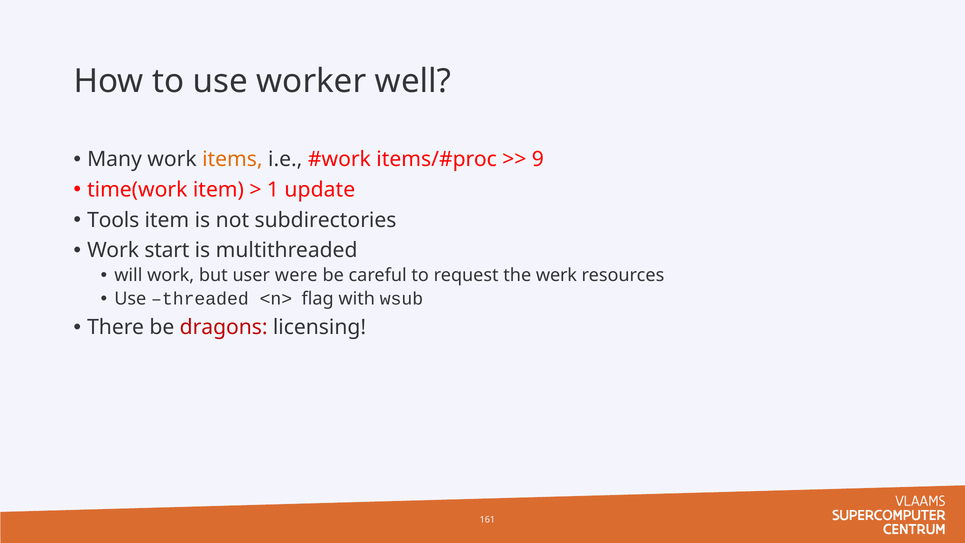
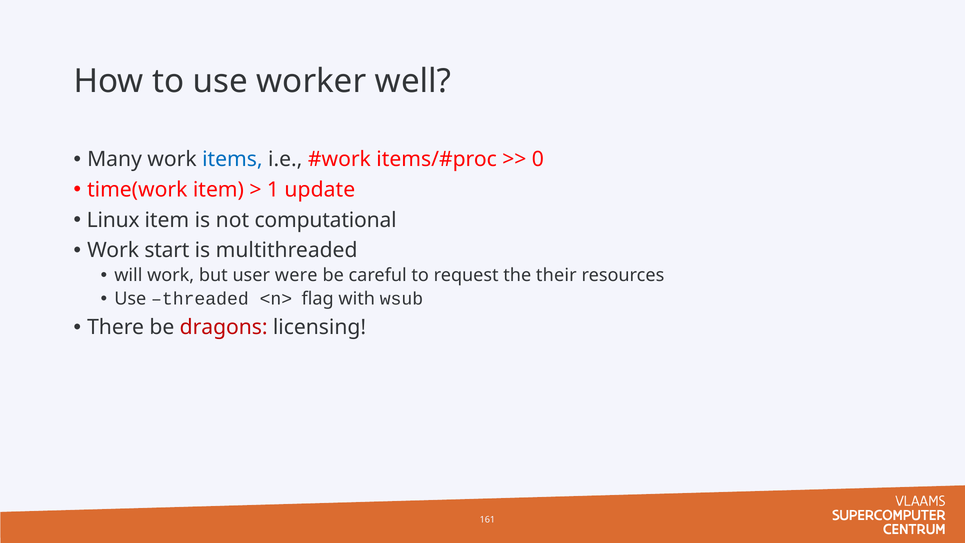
items colour: orange -> blue (232, 159)
9: 9 -> 0 (538, 159)
Tools: Tools -> Linux (113, 220)
subdirectories: subdirectories -> computational (326, 220)
werk: werk -> their (556, 275)
